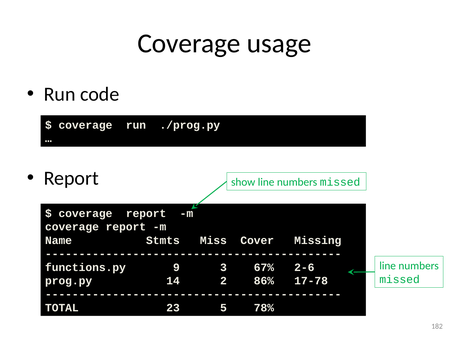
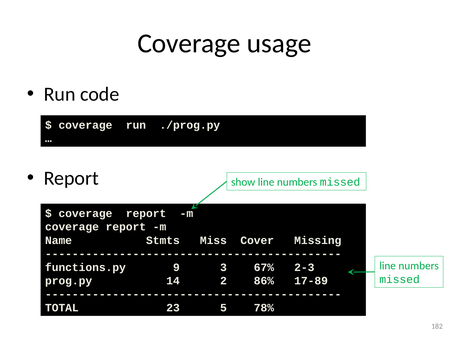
2-6: 2-6 -> 2-3 (304, 267)
17-78: 17-78 -> 17-89 (311, 281)
